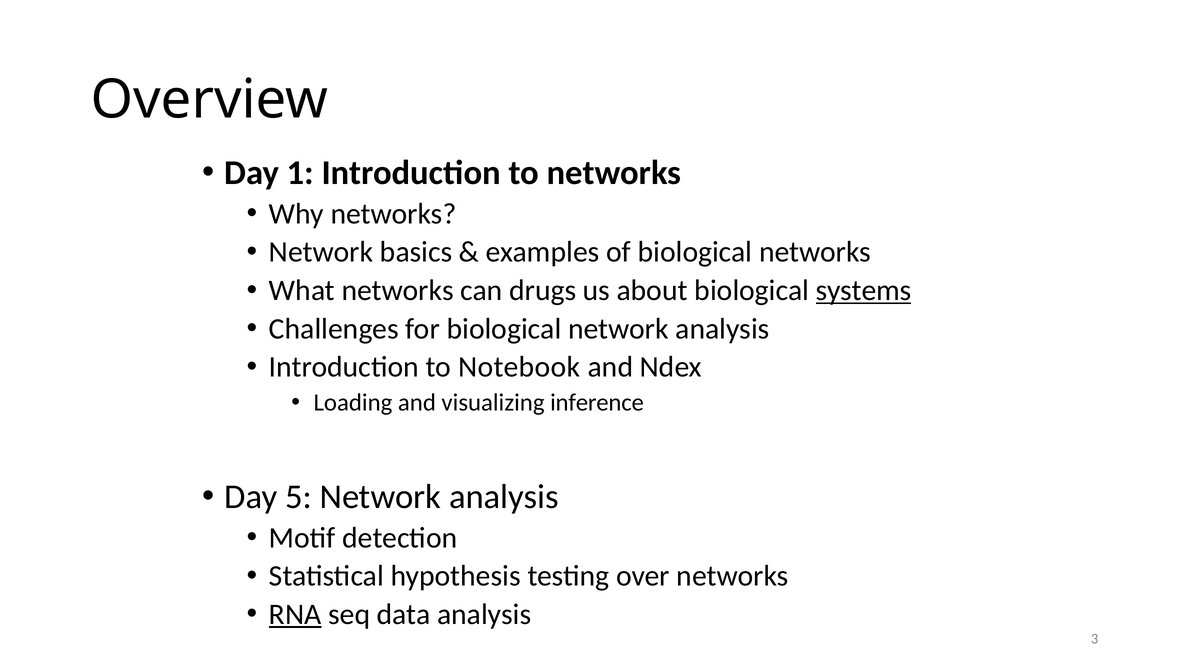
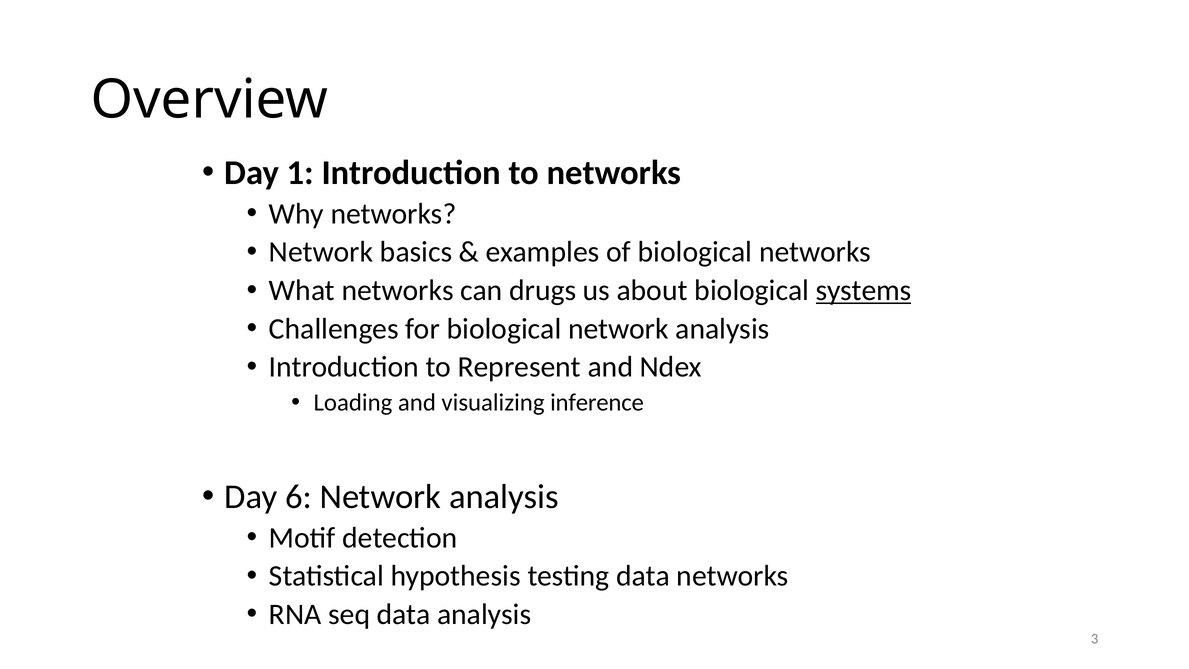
Notebook: Notebook -> Represent (519, 367)
5: 5 -> 6 (298, 497)
testing over: over -> data (643, 576)
RNA underline: present -> none (295, 614)
